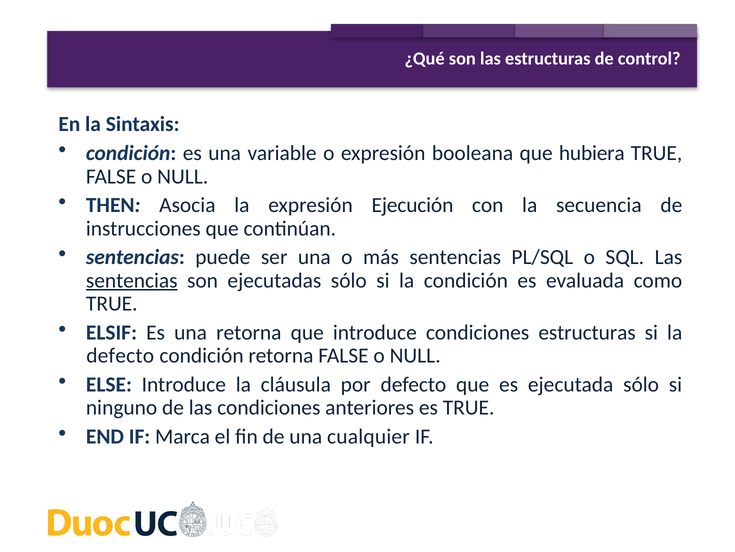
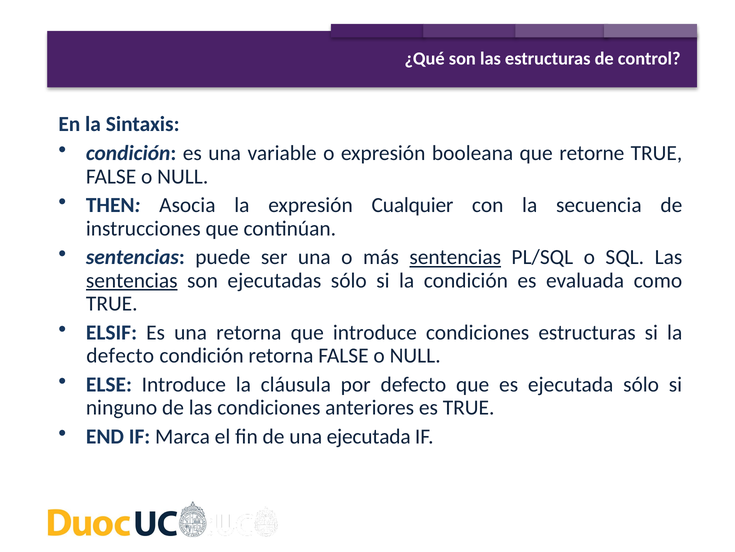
hubiera: hubiera -> retorne (592, 153)
Ejecución: Ejecución -> Cualquier (413, 205)
sentencias underline: none -> present (455, 257)
una cualquier: cualquier -> ejecutada (369, 436)
